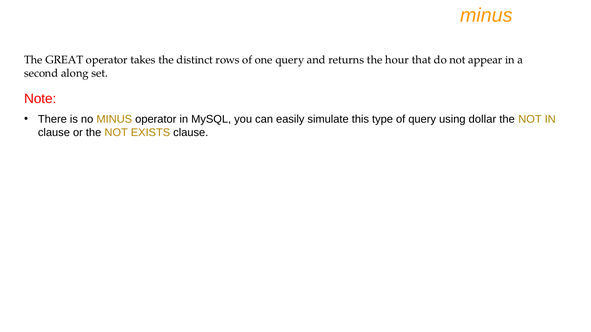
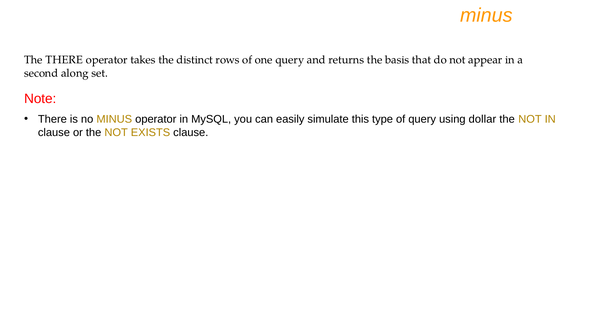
The GREAT: GREAT -> THERE (64, 60)
hour: hour -> basis (397, 60)
